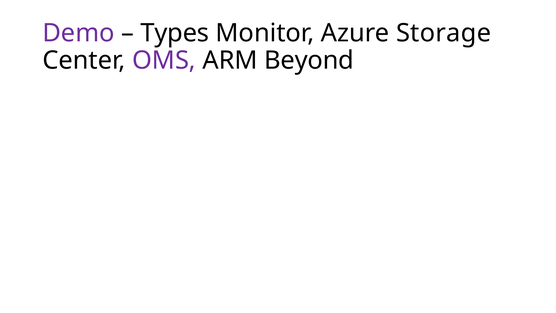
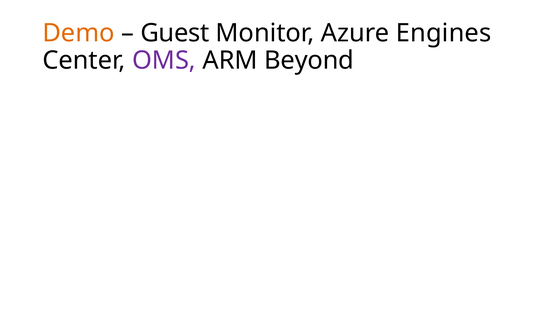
Demo colour: purple -> orange (78, 33)
Types: Types -> Guest (175, 33)
Storage: Storage -> Engines (444, 33)
